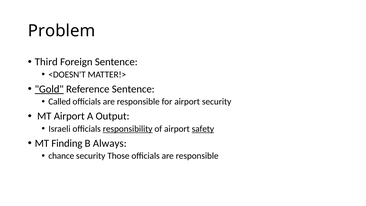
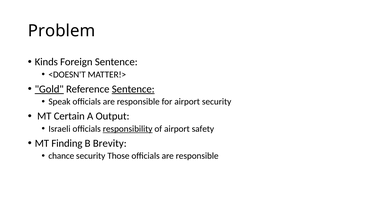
Third: Third -> Kinds (46, 62)
Sentence underline: none -> present (133, 89)
Called: Called -> Speak (59, 102)
MT Airport: Airport -> Certain (69, 116)
safety underline: present -> none (203, 129)
Always: Always -> Brevity (110, 143)
